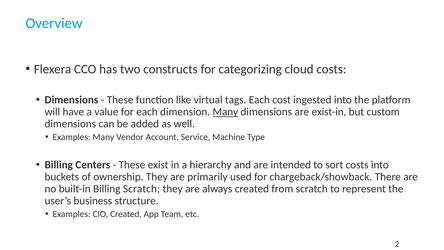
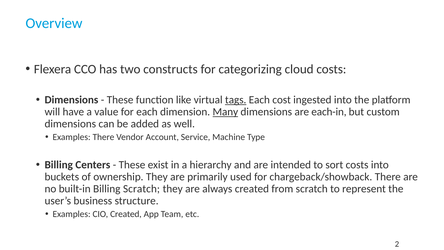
tags underline: none -> present (236, 100)
exist-in: exist-in -> each-in (329, 112)
Examples Many: Many -> There (103, 137)
